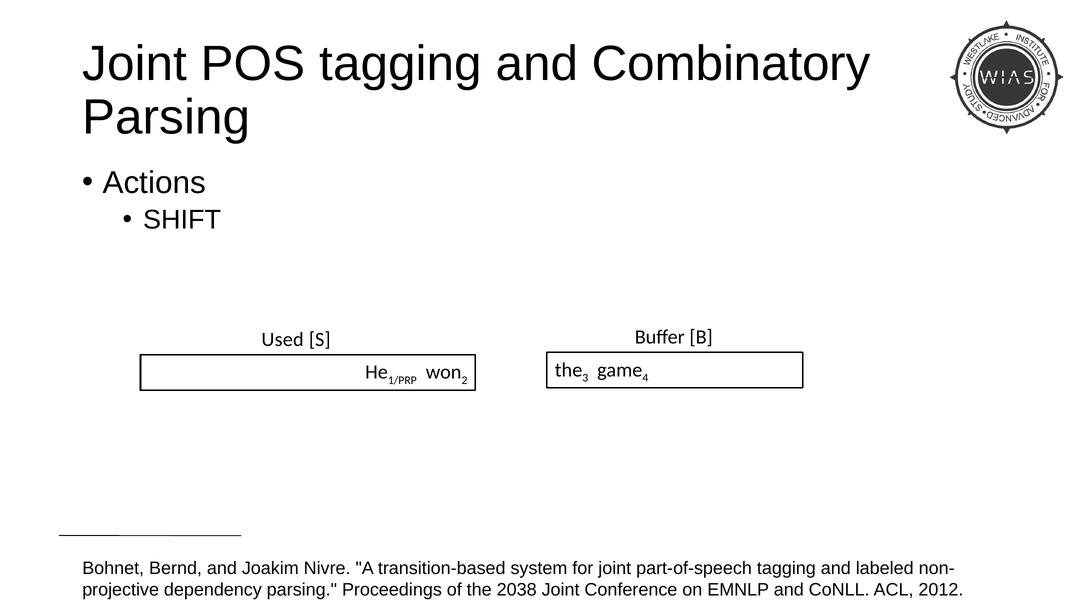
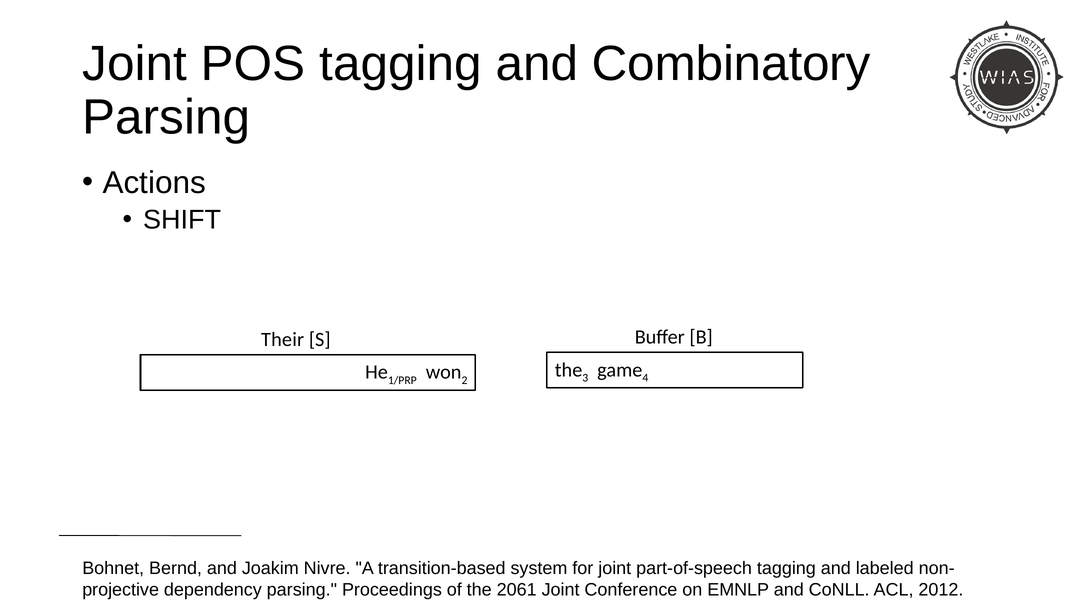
Used: Used -> Their (283, 340)
2038: 2038 -> 2061 (517, 590)
